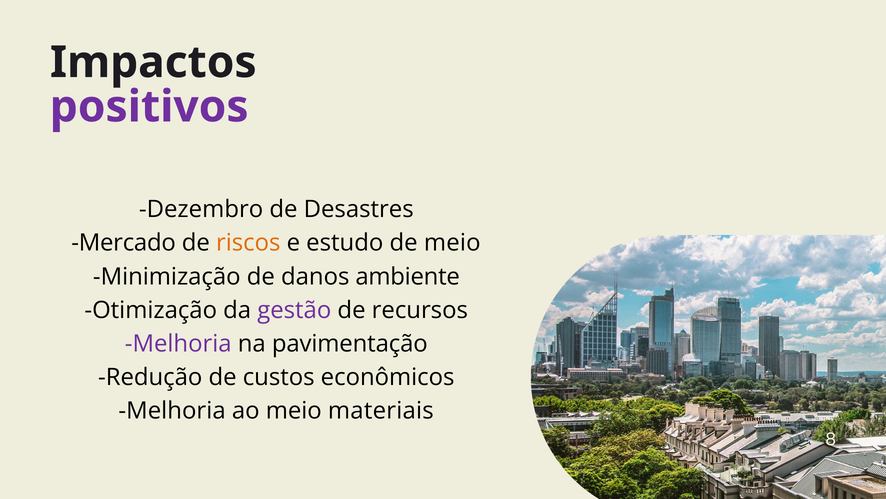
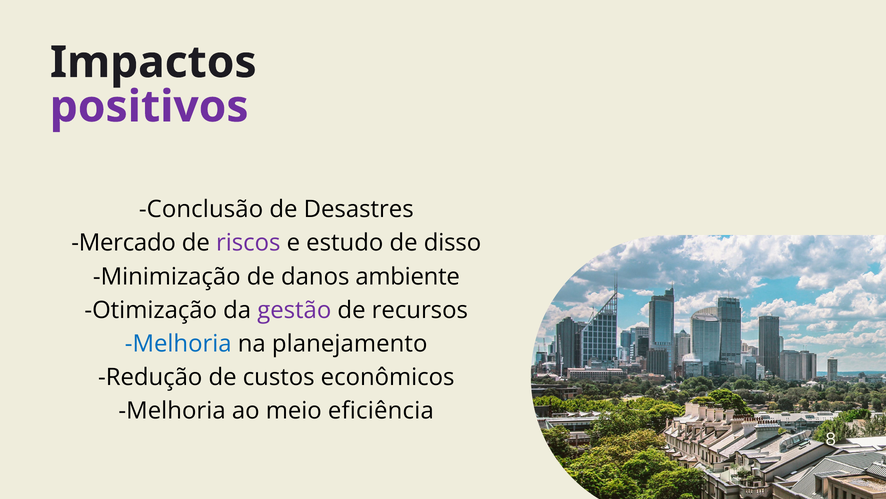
Dezembro: Dezembro -> Conclusão (201, 209)
riscos colour: orange -> purple (248, 243)
de meio: meio -> disso (452, 243)
Melhoria colour: purple -> blue (178, 343)
pavimentação: pavimentação -> planejamento (350, 343)
materiais: materiais -> eficiência (381, 410)
